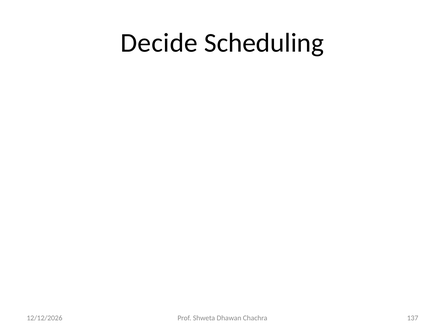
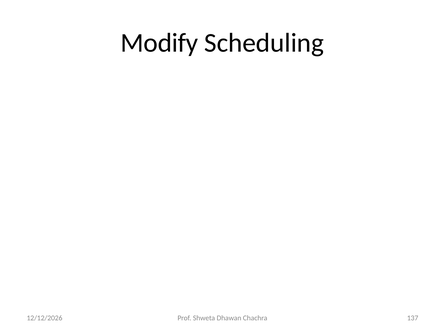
Decide: Decide -> Modify (159, 43)
